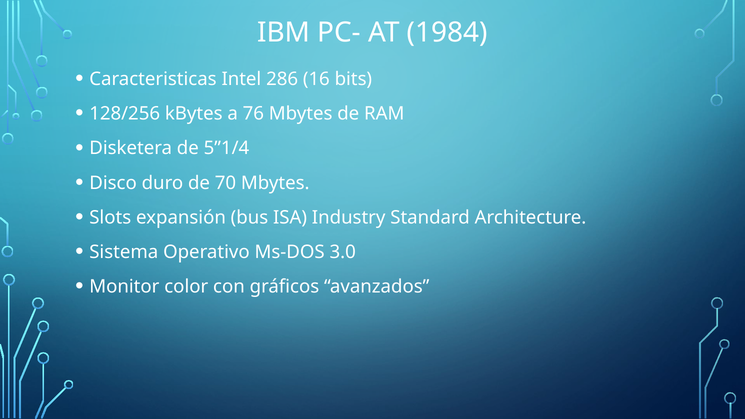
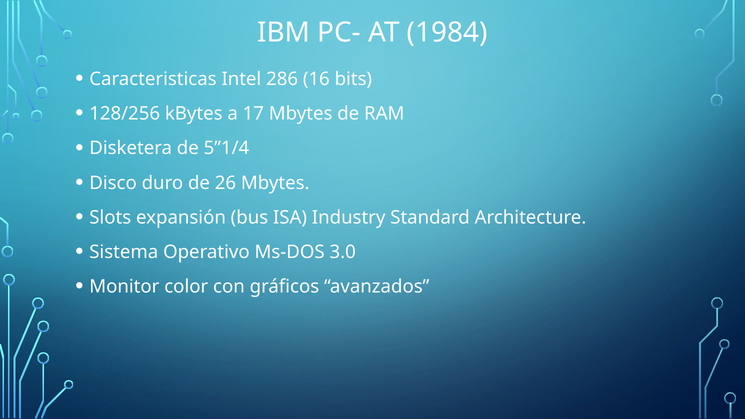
76: 76 -> 17 (253, 114)
70: 70 -> 26 (225, 183)
